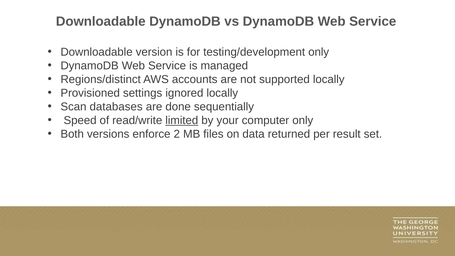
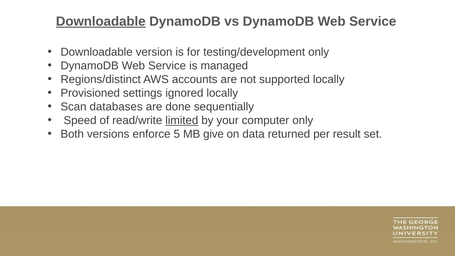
Downloadable underline: none -> present (101, 21)
2: 2 -> 5 (177, 134)
files: files -> give (213, 134)
